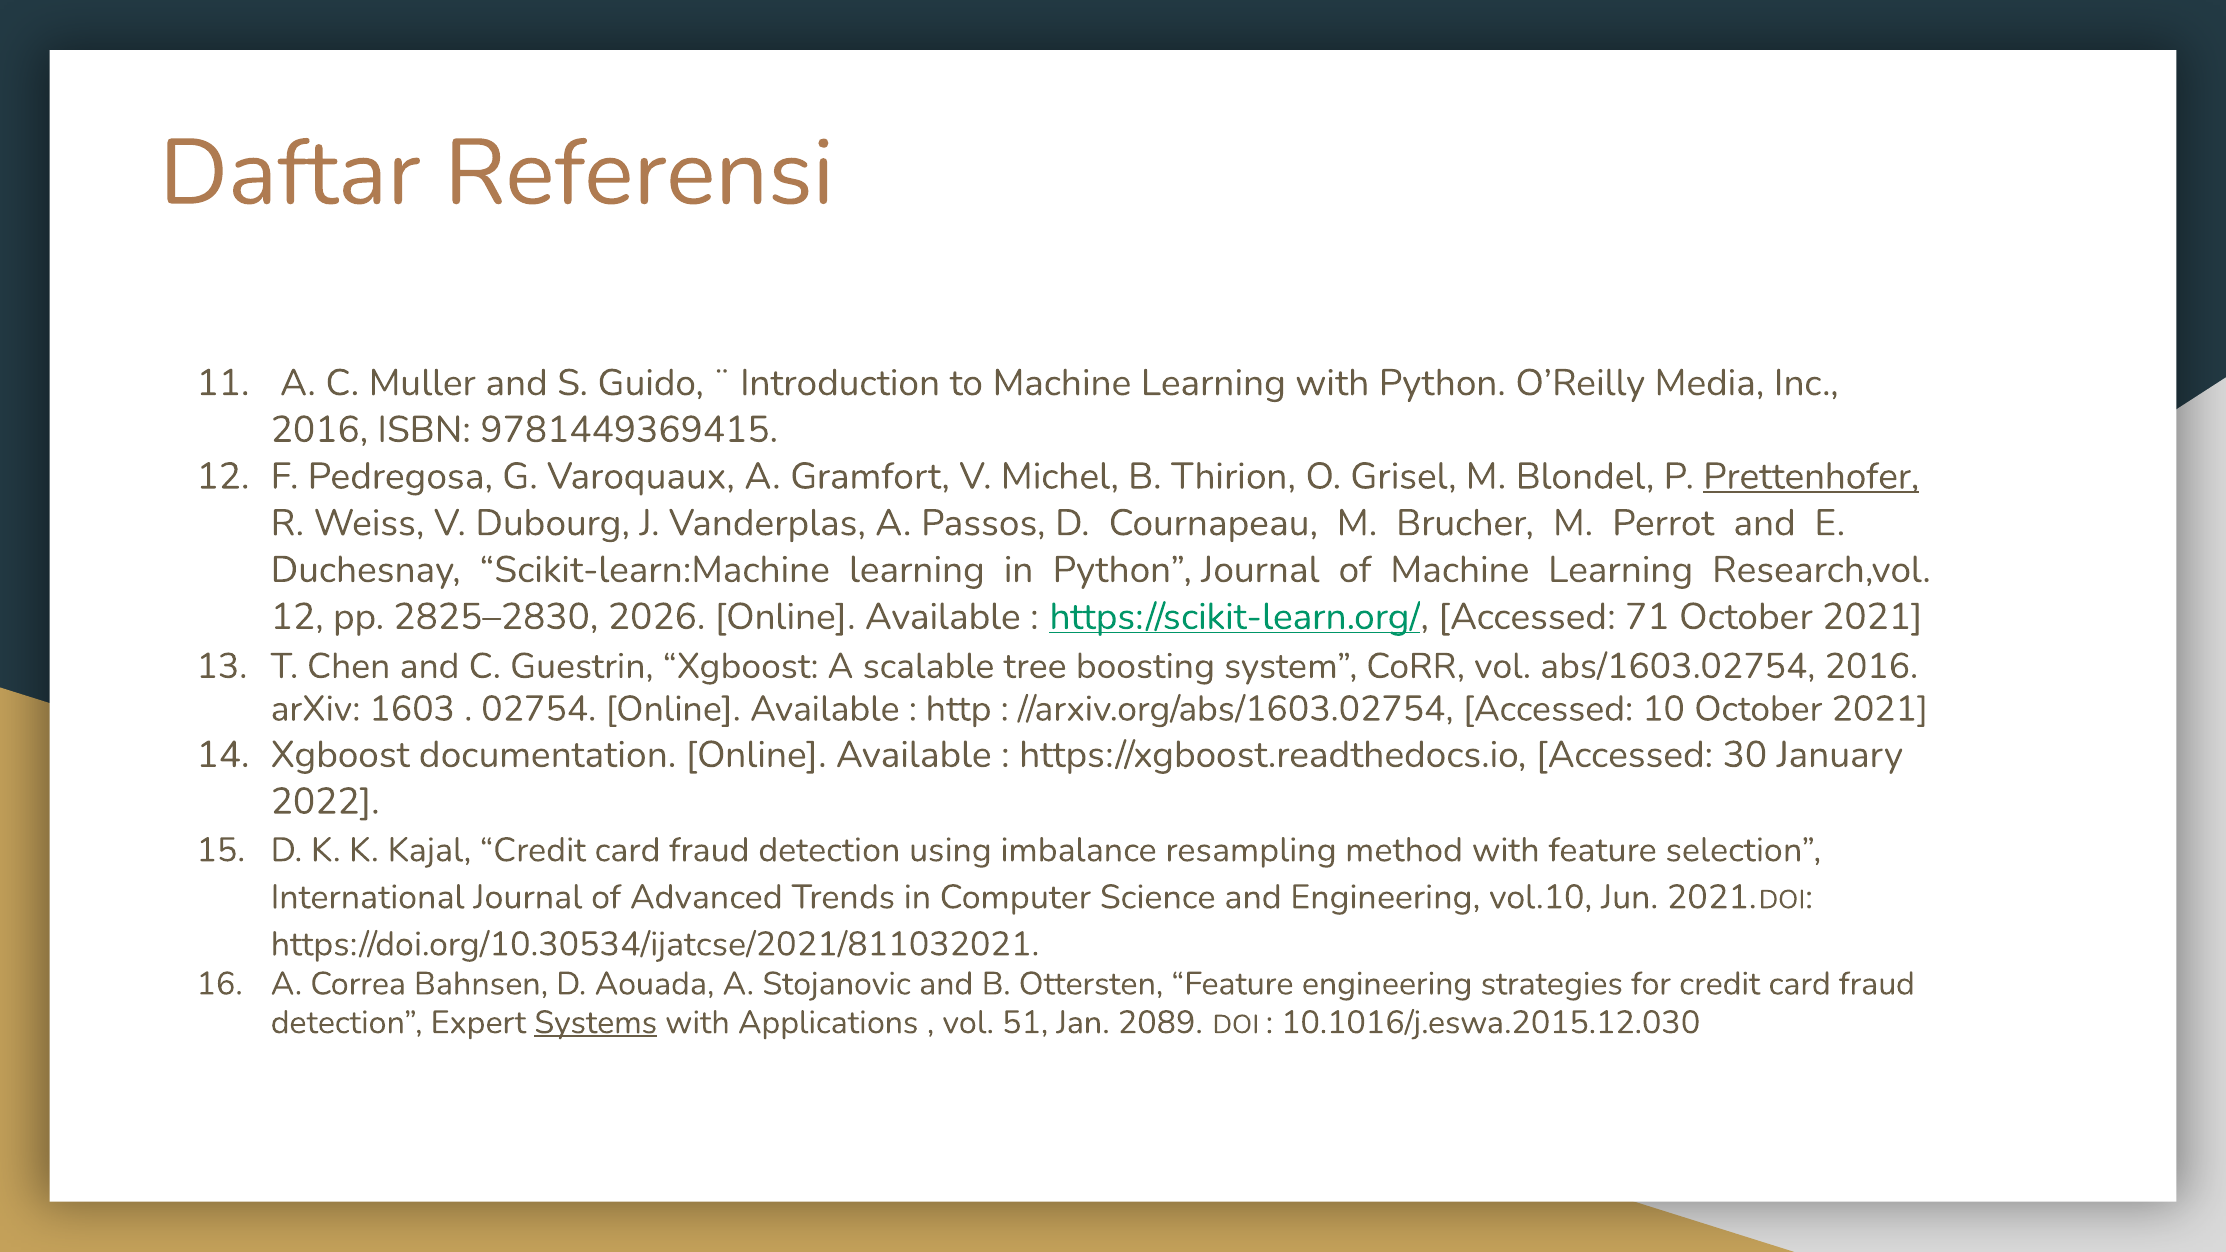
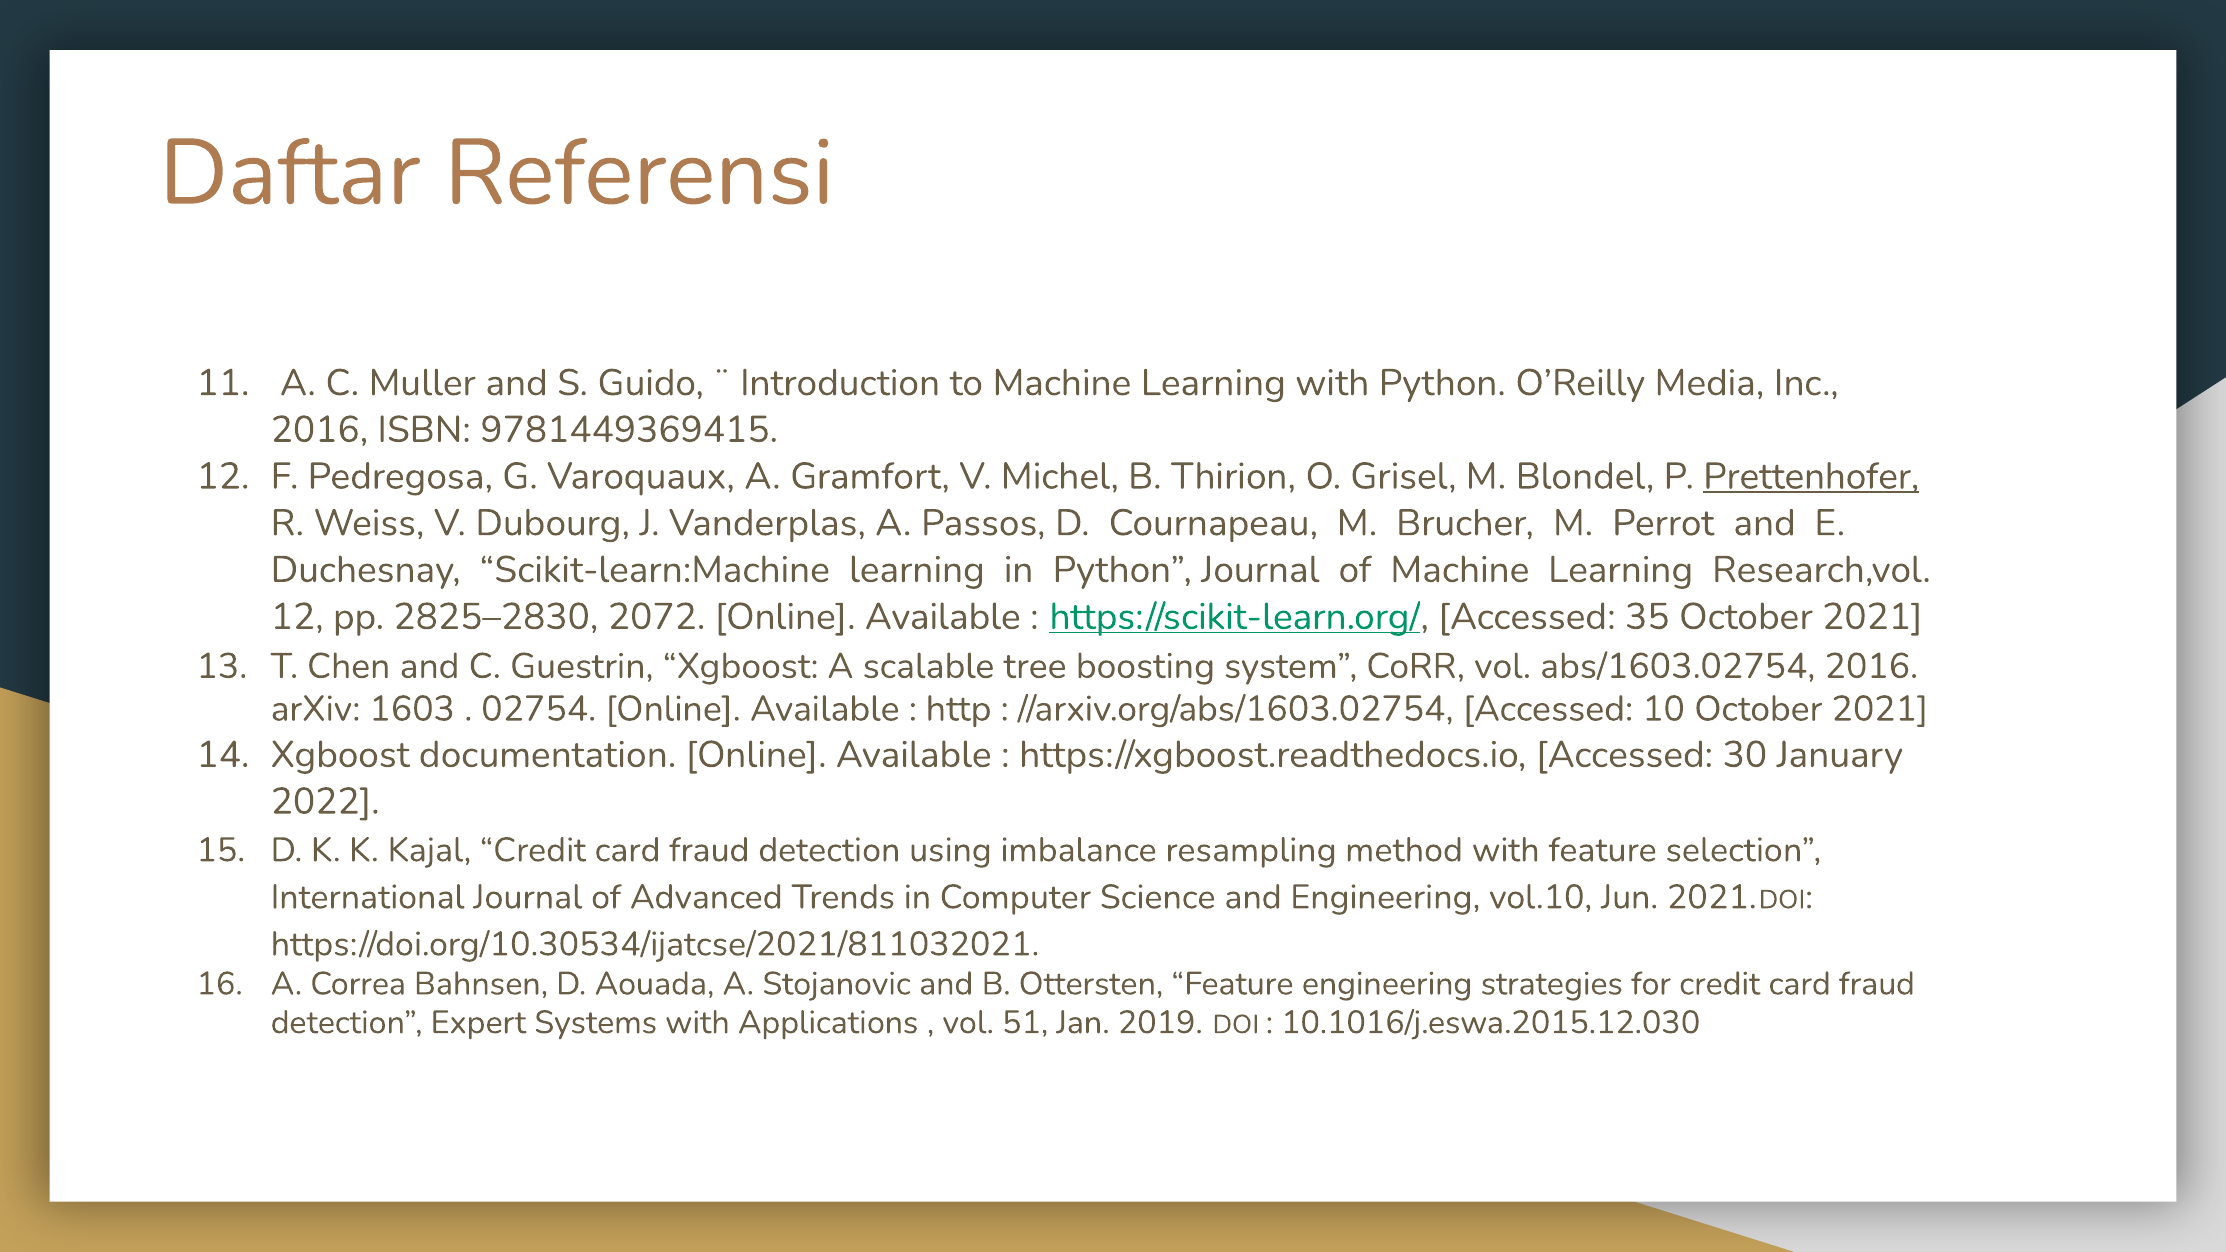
2026: 2026 -> 2072 (657, 617)
71: 71 -> 35 (1647, 617)
Systems underline: present -> none (596, 1023)
2089: 2089 -> 2019 (1160, 1023)
